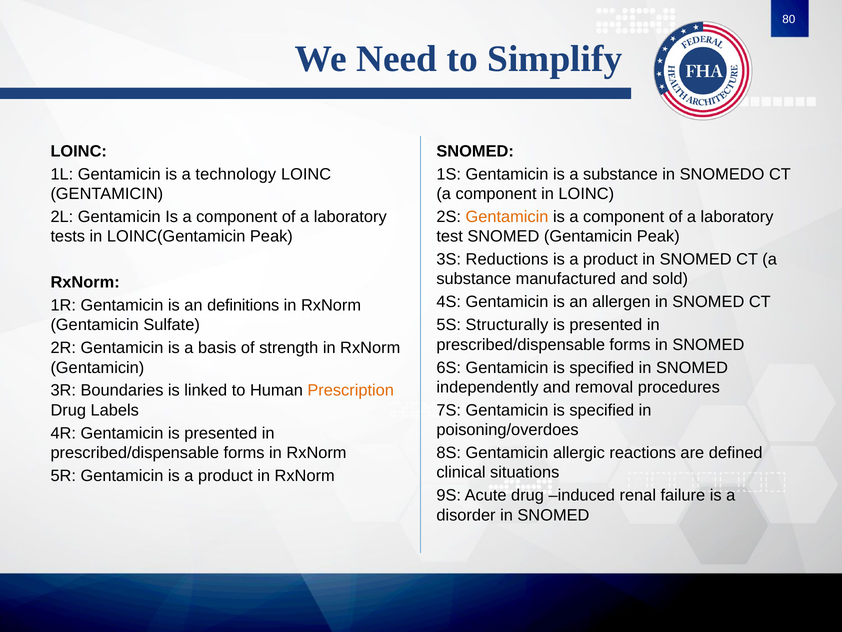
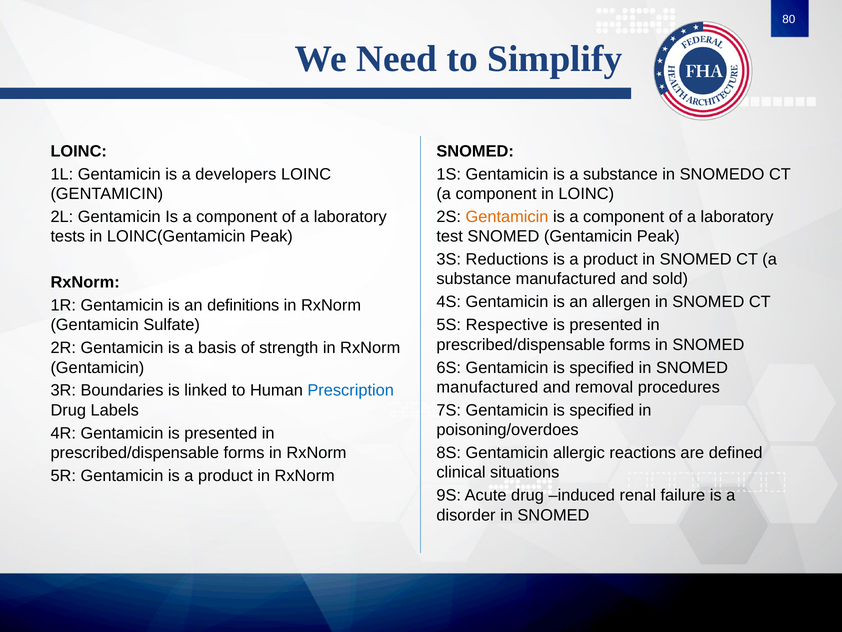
technology: technology -> developers (236, 174)
Structurally: Structurally -> Respective (507, 325)
independently: independently -> manufactured (487, 387)
Prescription colour: orange -> blue (351, 390)
